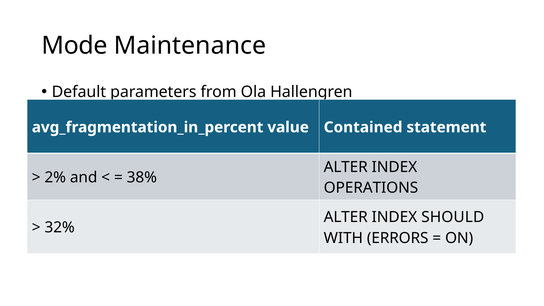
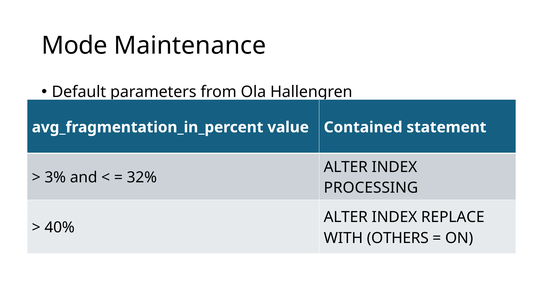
2%: 2% -> 3% (55, 177)
38%: 38% -> 32% (142, 177)
OPERATIONS: OPERATIONS -> PROCESSING (371, 188)
SHOULD: SHOULD -> REPLACE (453, 217)
32%: 32% -> 40% (60, 228)
ERRORS: ERRORS -> OTHERS (398, 238)
